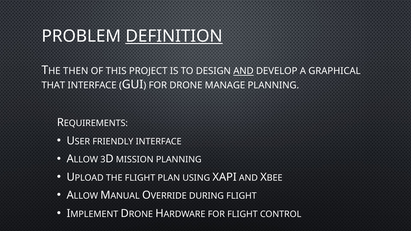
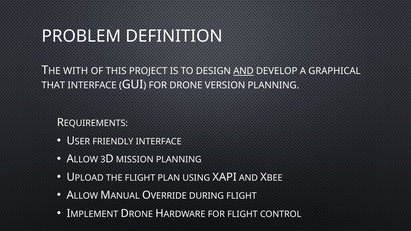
DEFINITION underline: present -> none (174, 36)
THEN: THEN -> WITH (76, 71)
MANAGE: MANAGE -> VERSION (225, 86)
